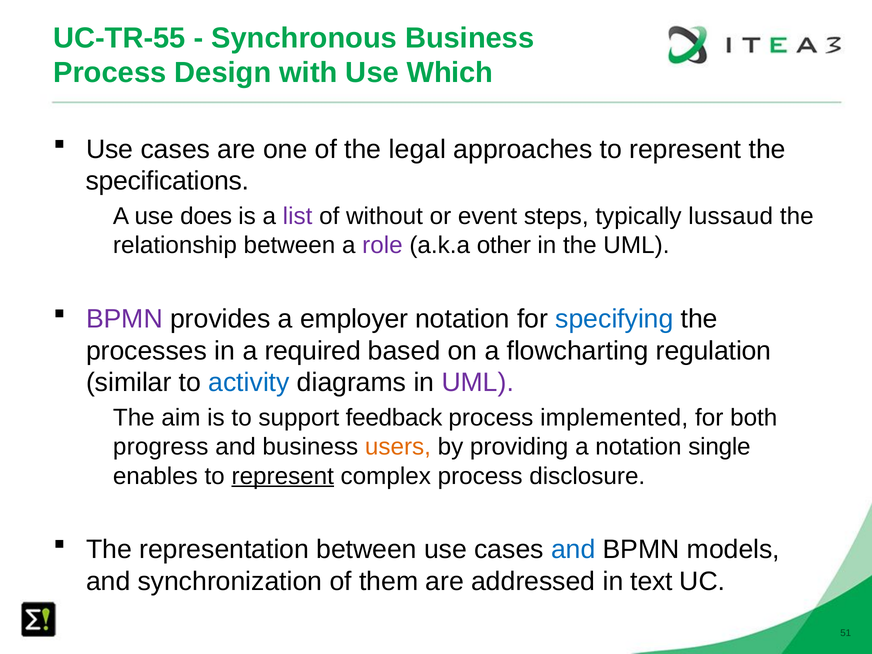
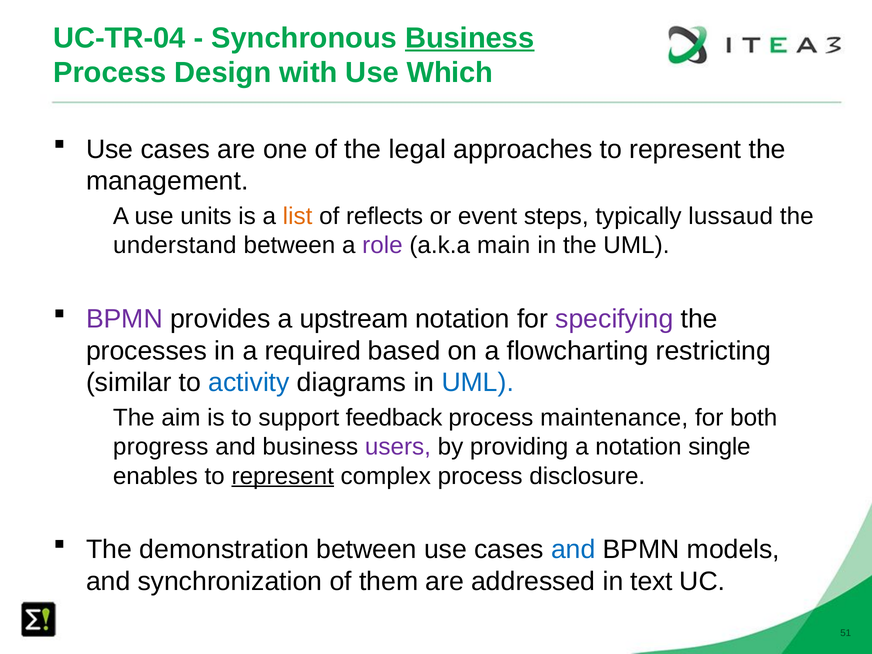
UC-TR-55: UC-TR-55 -> UC-TR-04 (119, 38)
Business underline: none -> present (470, 38)
specifications: specifications -> management (167, 181)
does: does -> units (206, 216)
list colour: purple -> orange (298, 216)
without: without -> reflects (385, 216)
relationship: relationship -> understand (175, 245)
other: other -> main (504, 245)
employer: employer -> upstream (354, 319)
specifying colour: blue -> purple (614, 319)
regulation: regulation -> restricting (713, 351)
UML colour: purple -> blue (478, 383)
implemented: implemented -> maintenance (614, 418)
users colour: orange -> purple (398, 447)
representation: representation -> demonstration (224, 549)
